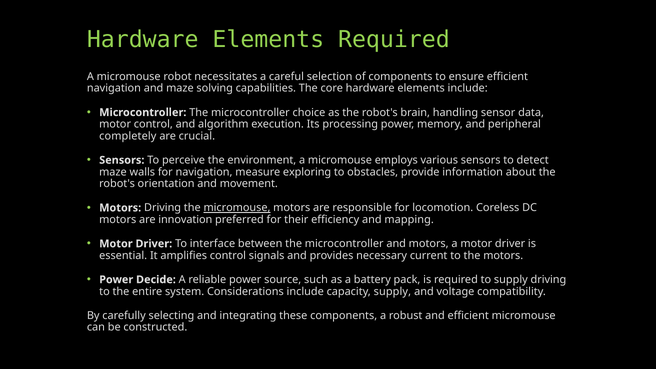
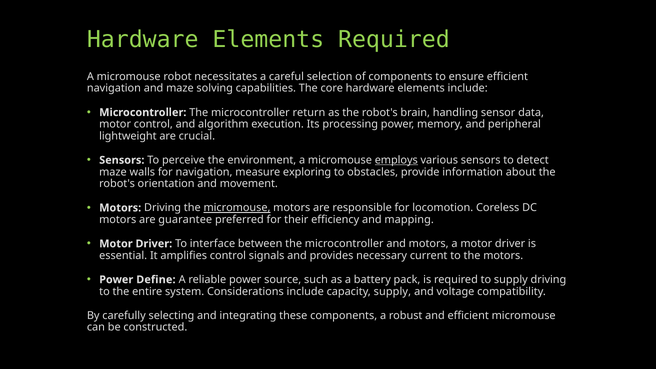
choice: choice -> return (309, 112)
completely: completely -> lightweight (128, 136)
employs underline: none -> present (396, 160)
innovation: innovation -> guarantee (185, 220)
Decide: Decide -> Define (156, 280)
